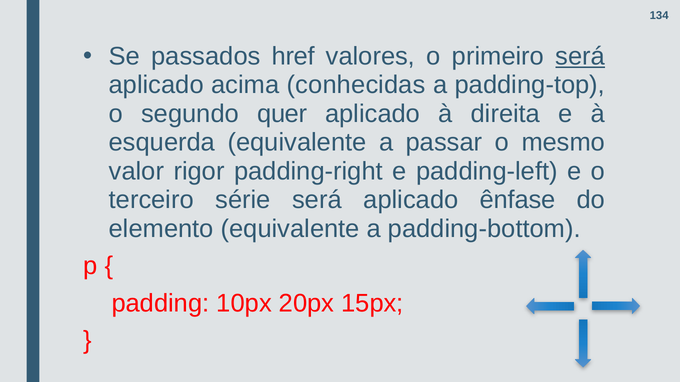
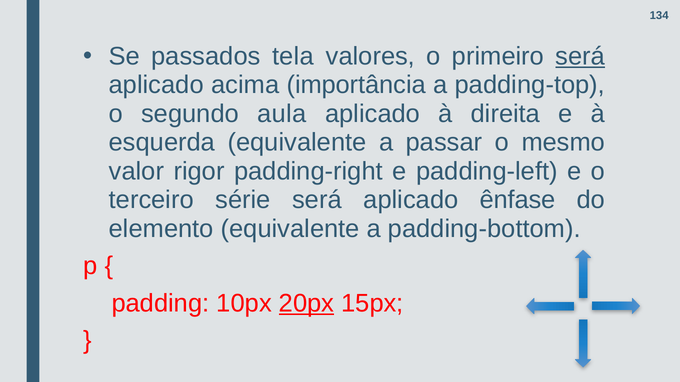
href: href -> tela (293, 56)
conhecidas: conhecidas -> importância (356, 85)
quer: quer -> aula (282, 114)
20px underline: none -> present (306, 304)
